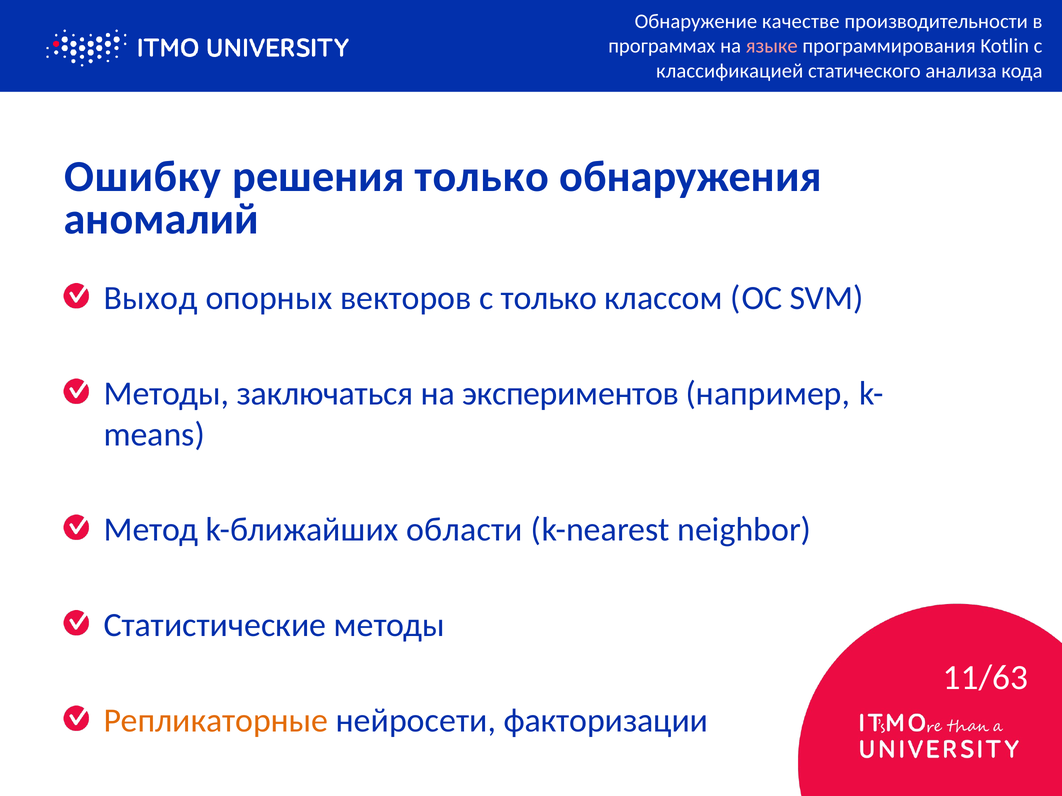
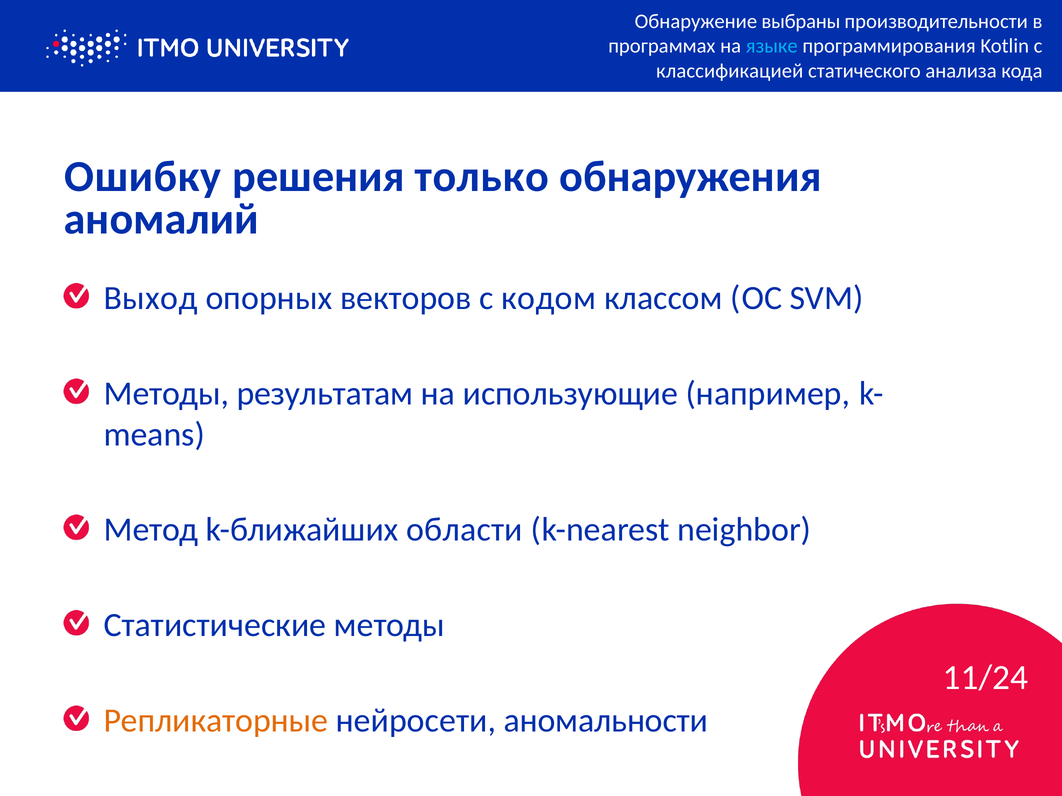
качестве: качестве -> выбраны (801, 21)
языке colour: pink -> light blue (772, 46)
с только: только -> кодом (549, 298)
заключаться: заключаться -> результатам (325, 394)
экспериментов: экспериментов -> использующие (570, 394)
11/63: 11/63 -> 11/24 (986, 678)
факторизации: факторизации -> аномальности (606, 721)
